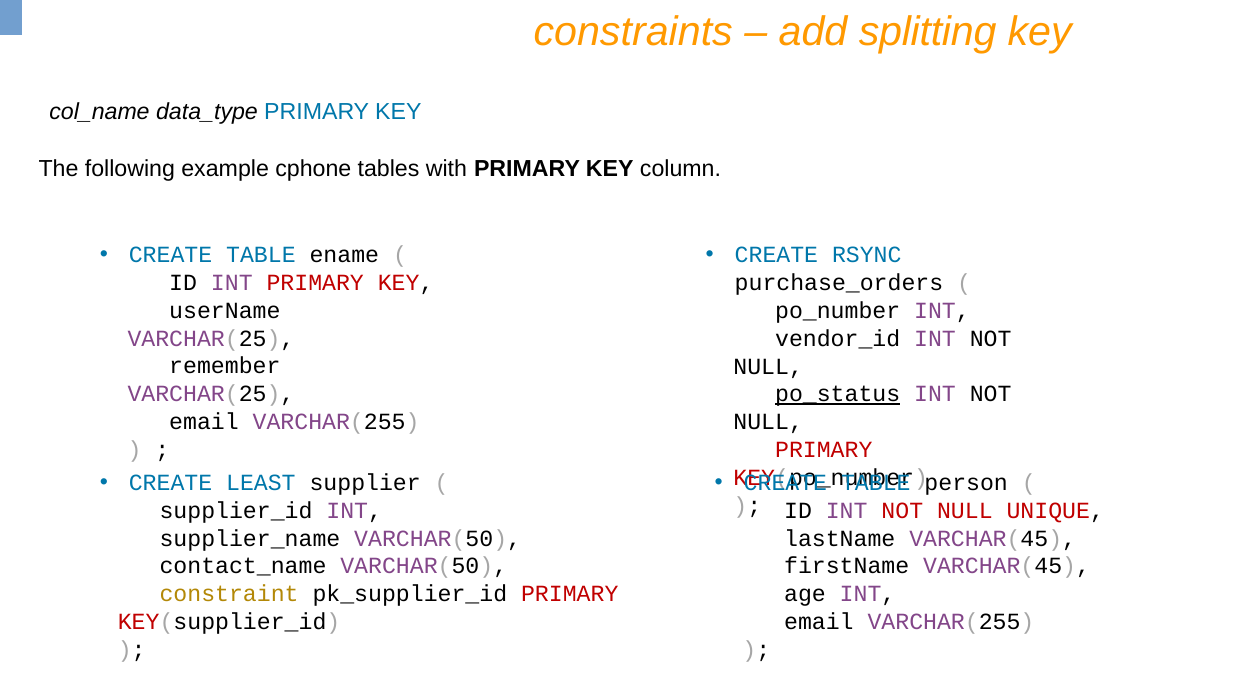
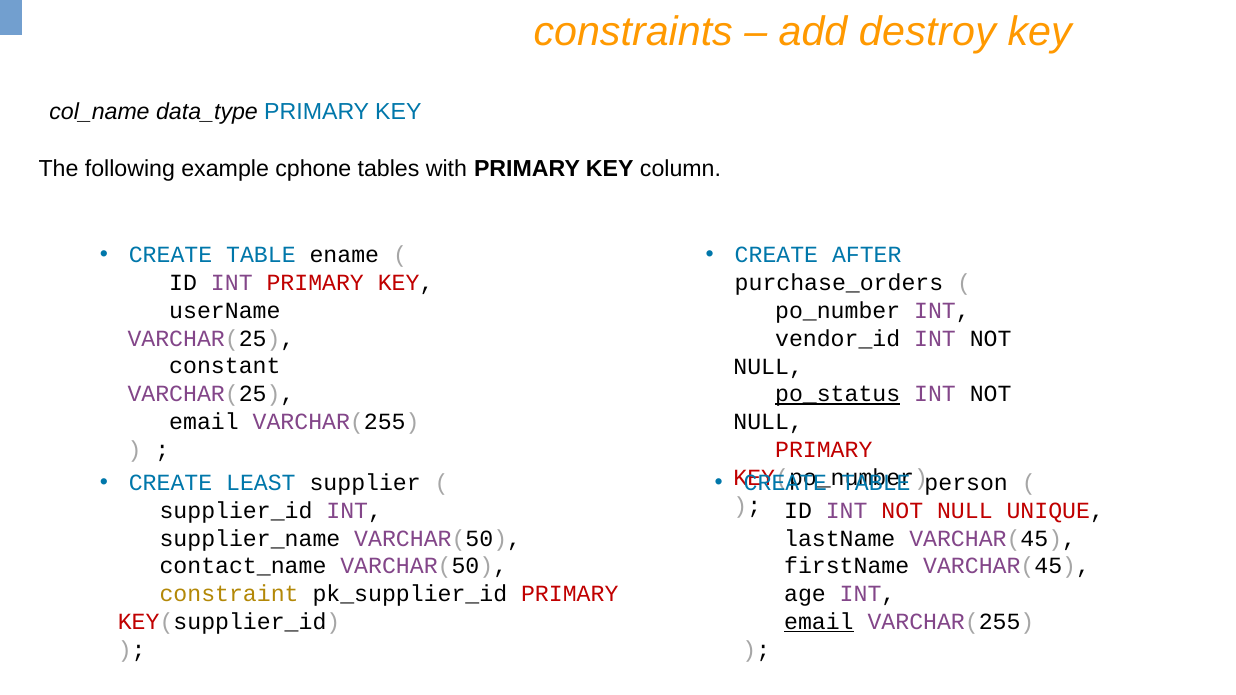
splitting: splitting -> destroy (927, 32)
RSYNC: RSYNC -> AFTER (867, 255)
remember: remember -> constant (225, 366)
email underline: none -> present (819, 622)
